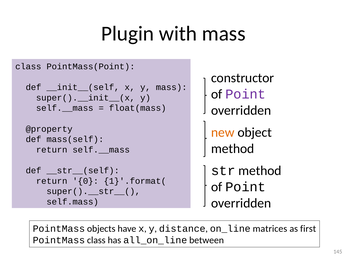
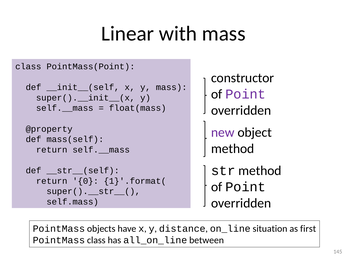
Plugin: Plugin -> Linear (128, 34)
new colour: orange -> purple (223, 133)
matrices: matrices -> situation (270, 229)
